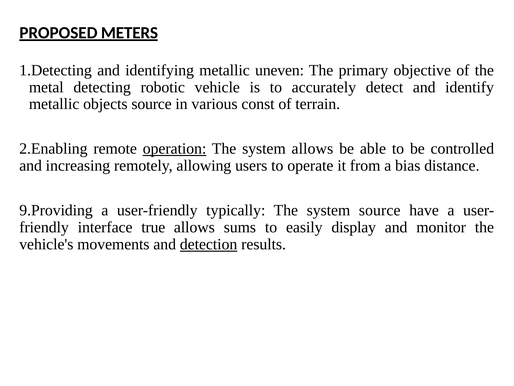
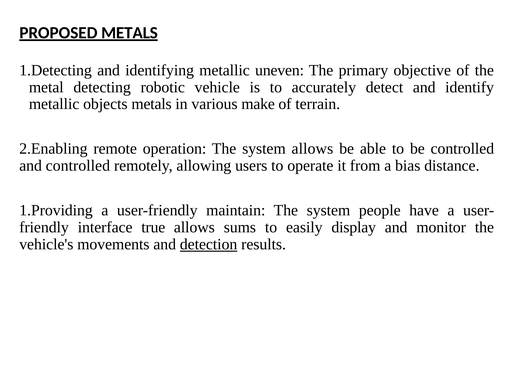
PROPOSED METERS: METERS -> METALS (130, 33)
objects source: source -> metals (152, 104)
const: const -> make (258, 104)
operation underline: present -> none (175, 149)
and increasing: increasing -> controlled (78, 166)
9.Providing: 9.Providing -> 1.Providing (56, 210)
typically: typically -> maintain (236, 210)
system source: source -> people (380, 210)
